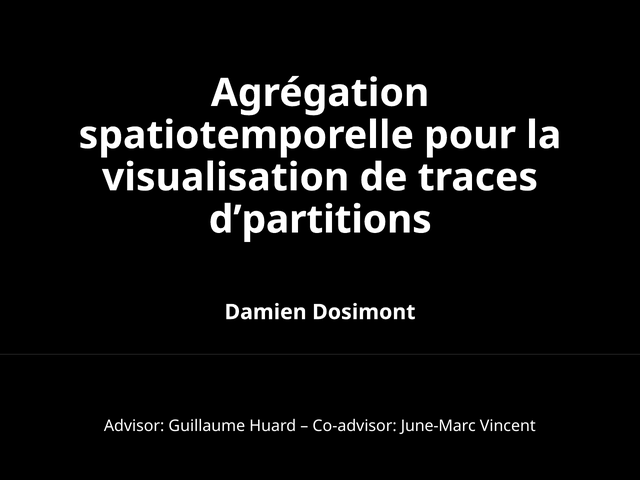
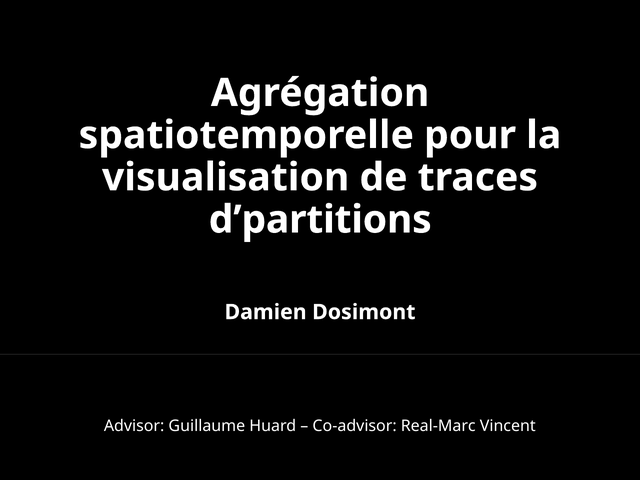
June-Marc: June-Marc -> Real-Marc (438, 426)
